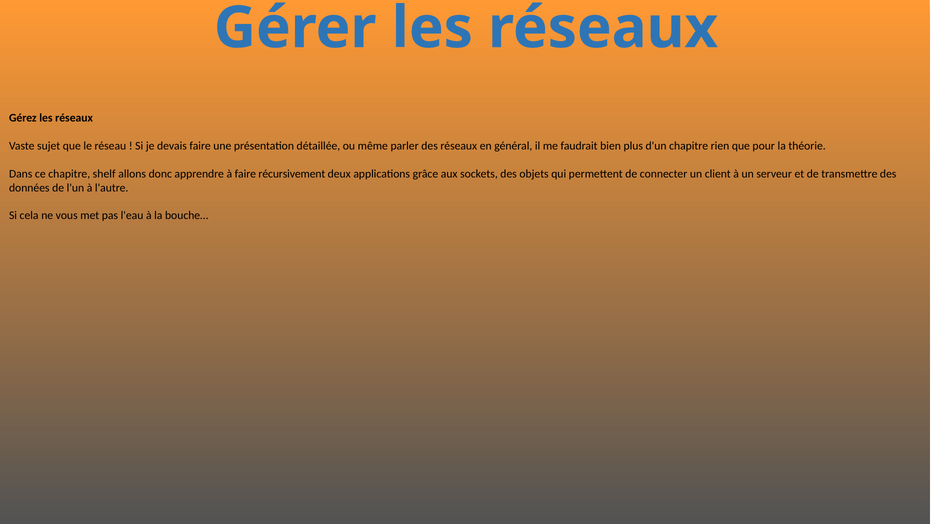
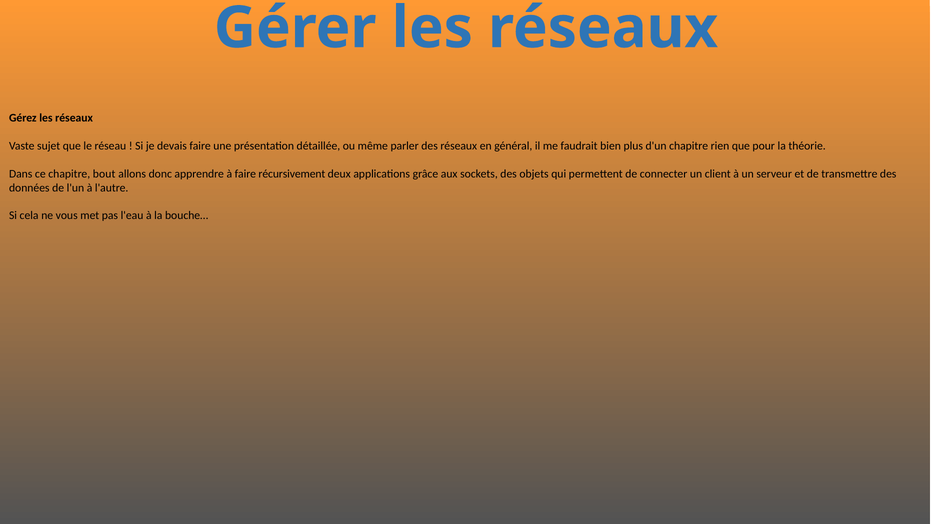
shelf: shelf -> bout (104, 174)
